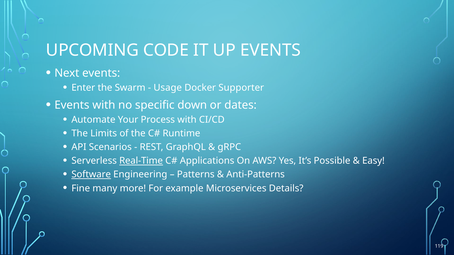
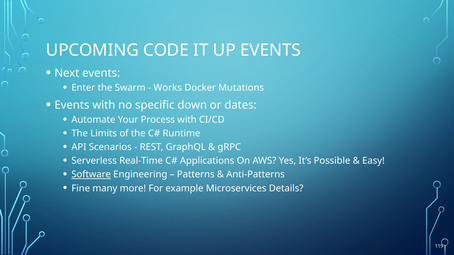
Usage: Usage -> Works (168, 88)
Supporter: Supporter -> Mutations (241, 88)
Real-Time underline: present -> none (141, 161)
